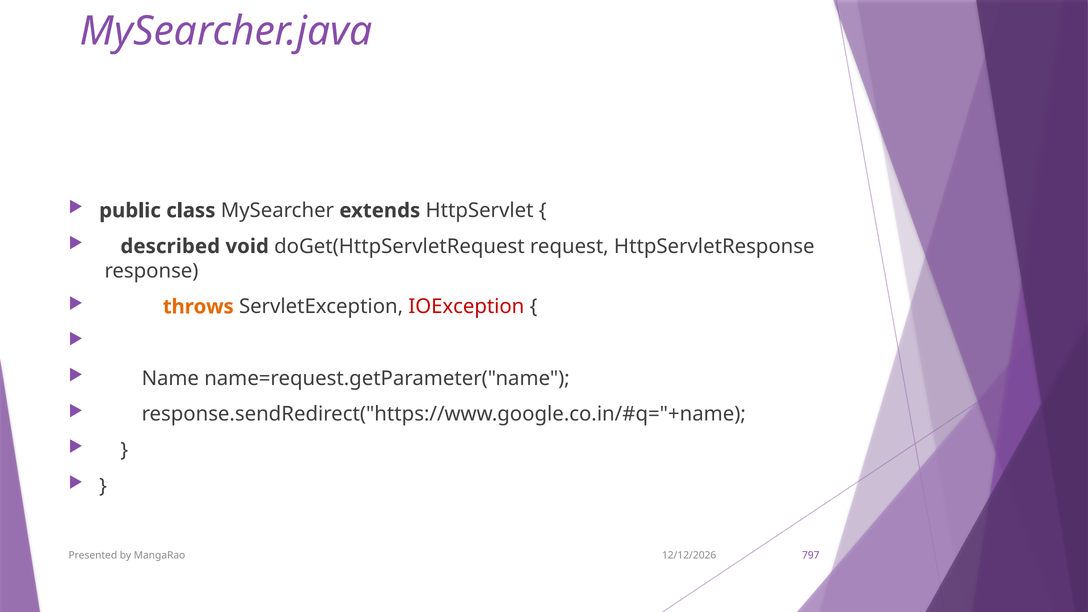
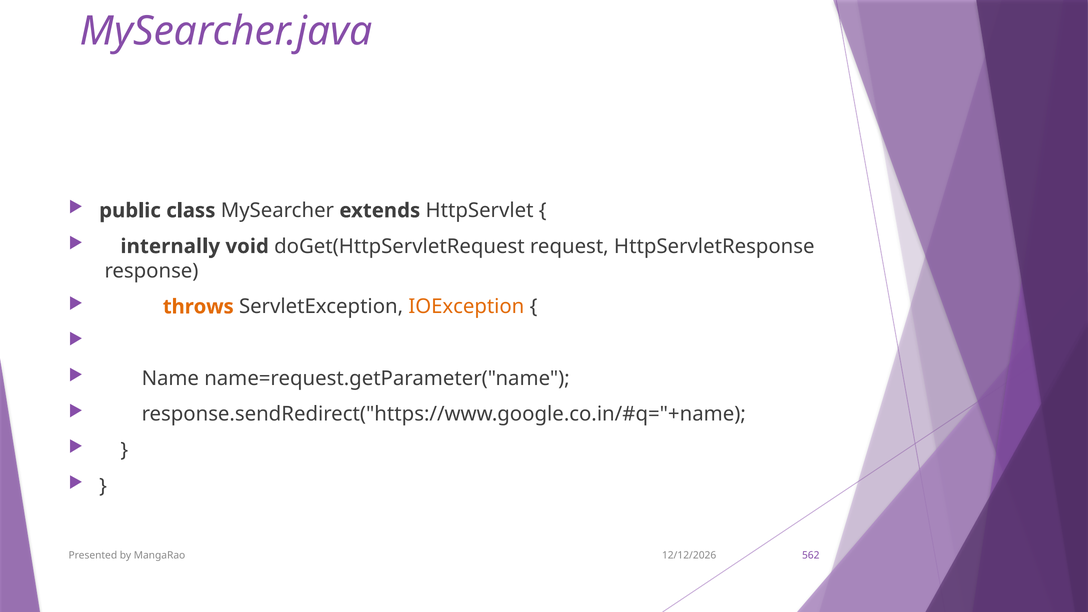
described: described -> internally (170, 246)
IOException colour: red -> orange (466, 307)
797: 797 -> 562 (811, 555)
